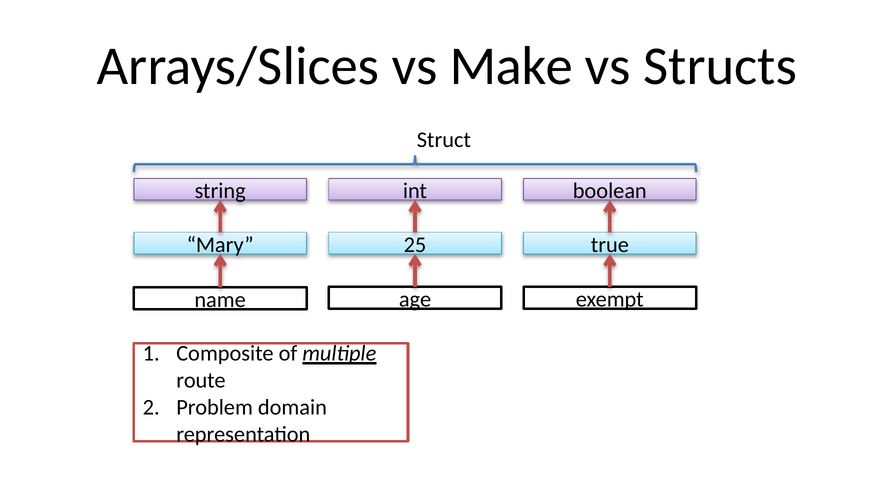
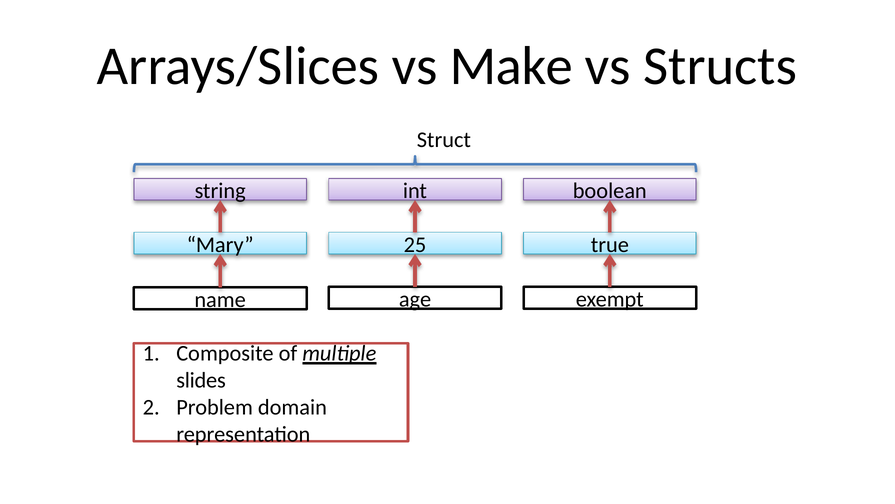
route: route -> slides (201, 380)
